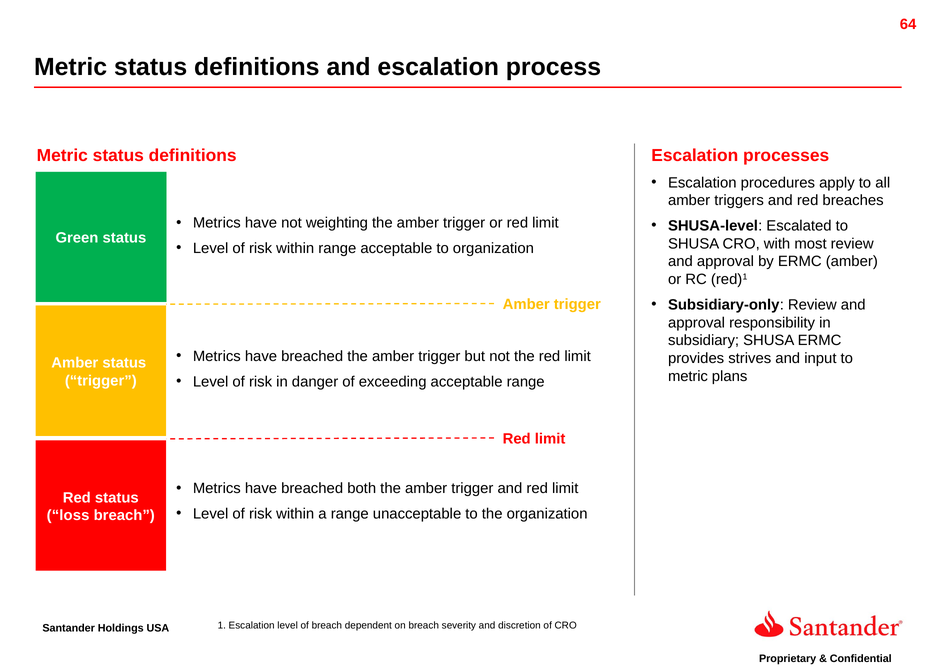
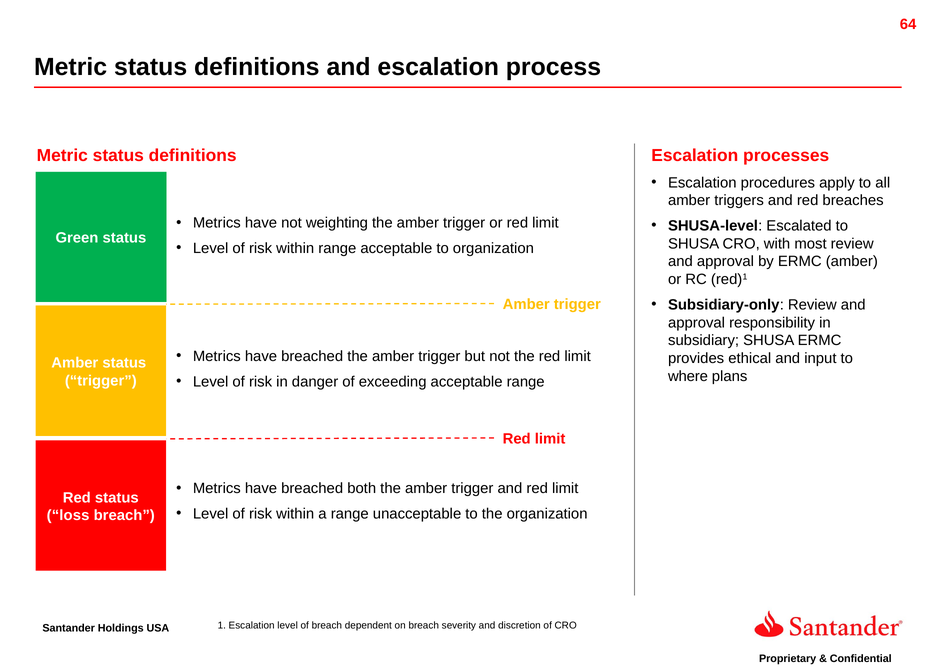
strives: strives -> ethical (750, 358)
metric: metric -> where (688, 376)
